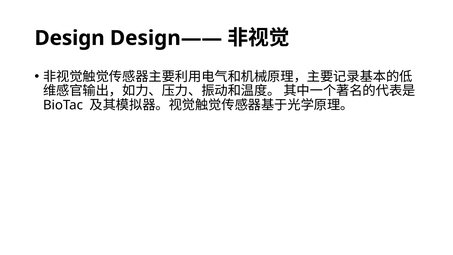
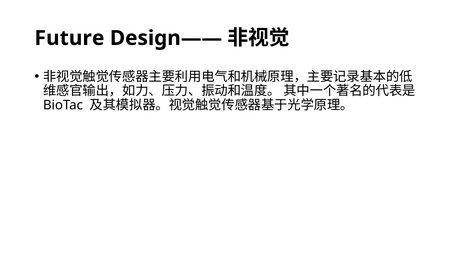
Design: Design -> Future (69, 38)
